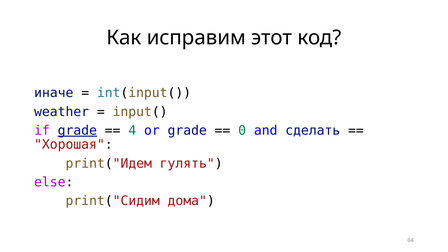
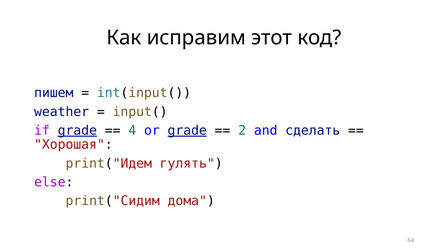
иначе: иначе -> пишем (54, 93)
grade underline: none -> present (187, 131)
0: 0 -> 2 (242, 131)
